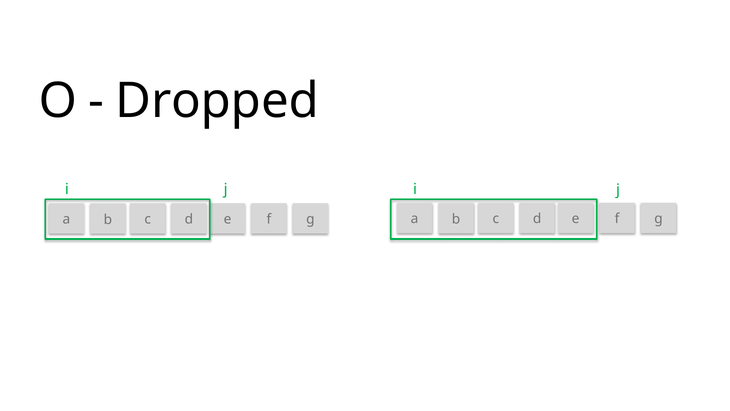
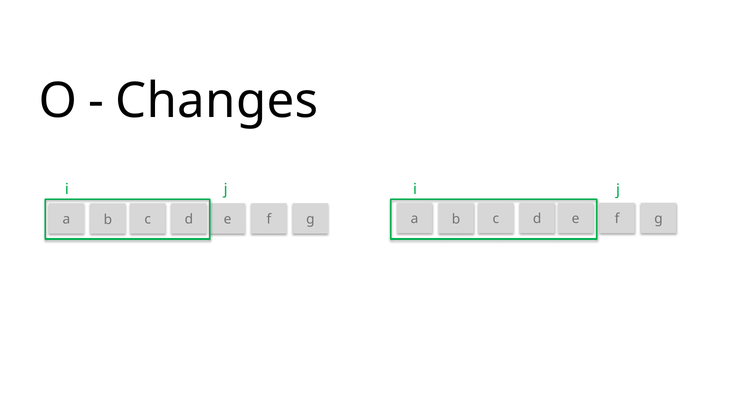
Dropped: Dropped -> Changes (217, 101)
